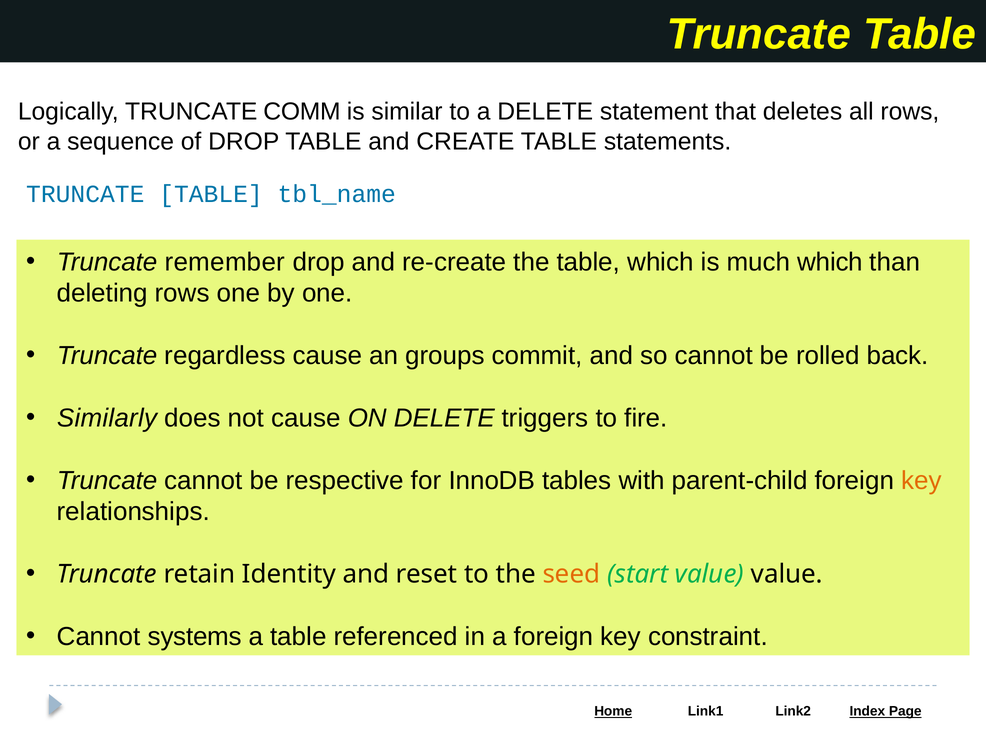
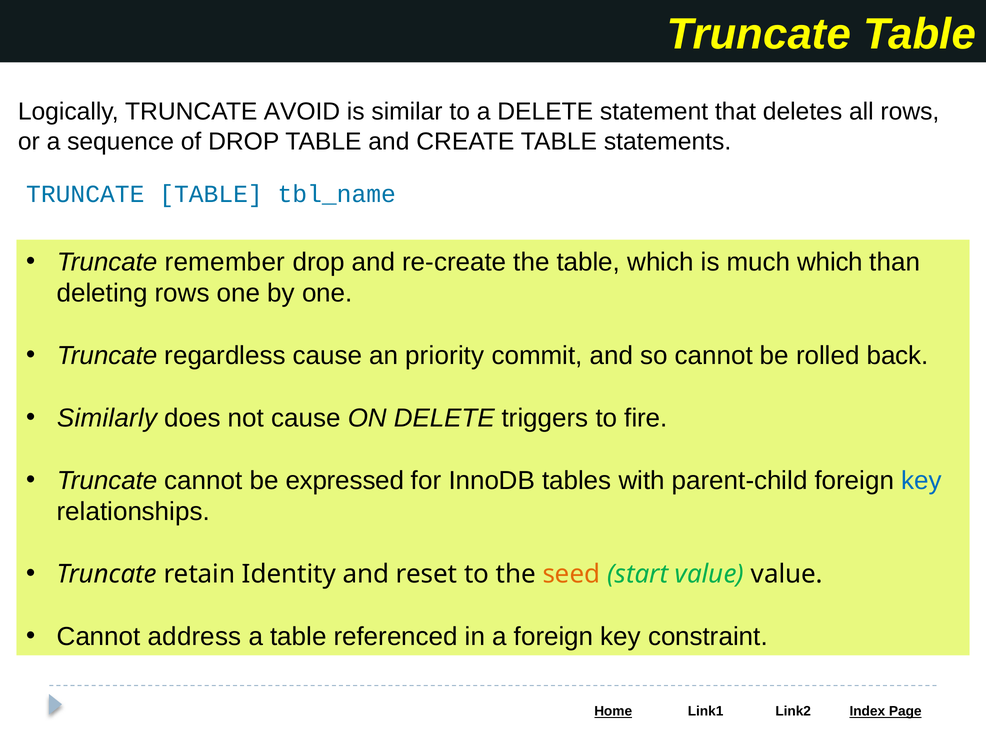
COMM: COMM -> AVOID (302, 112)
groups: groups -> priority (445, 355)
respective: respective -> expressed (345, 480)
key colour: orange -> blue (921, 480)
systems: systems -> address (195, 636)
